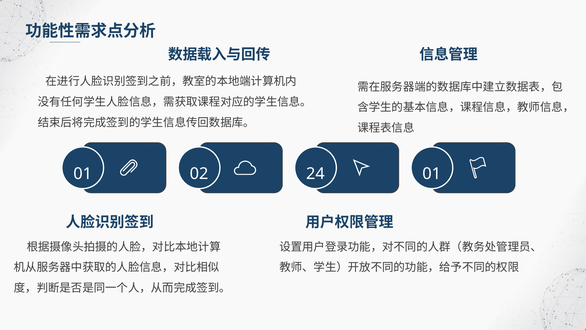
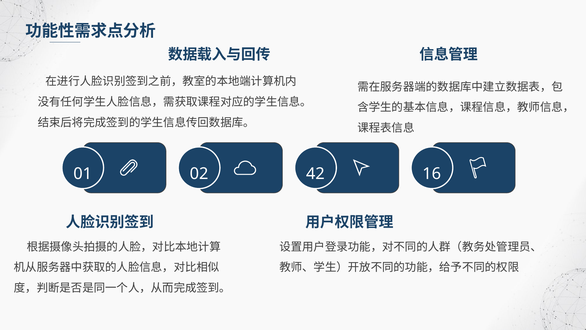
24: 24 -> 42 (315, 174)
02 01: 01 -> 16 (432, 174)
